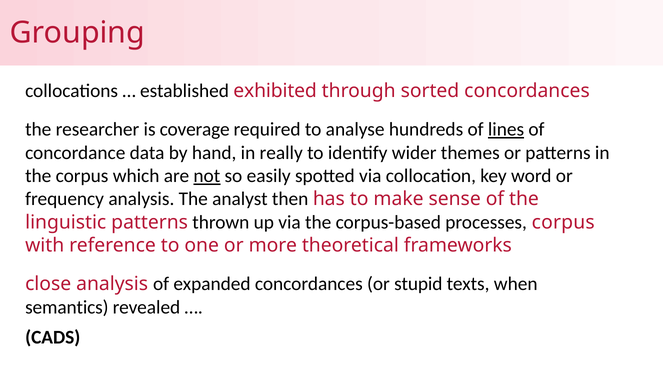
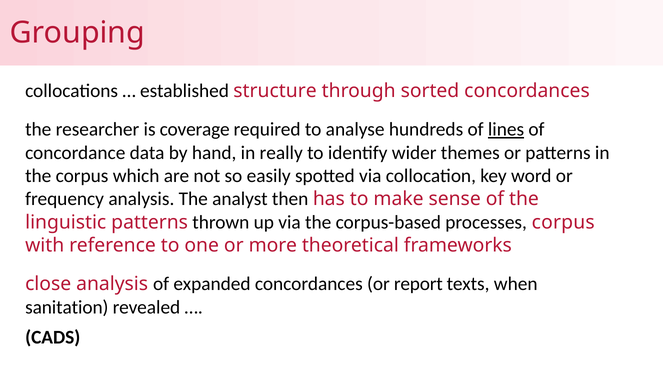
exhibited: exhibited -> structure (275, 91)
not underline: present -> none (207, 176)
stupid: stupid -> report (418, 284)
semantics: semantics -> sanitation (67, 307)
